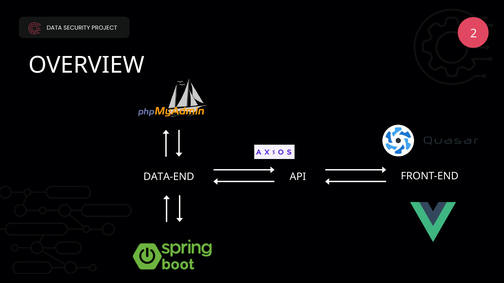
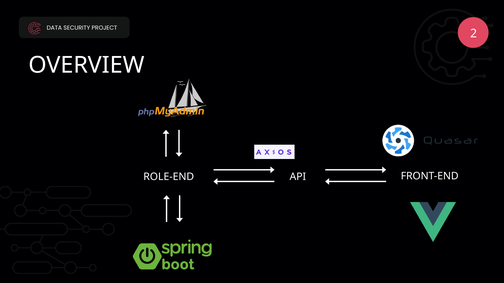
DATA-END: DATA-END -> ROLE-END (169, 177)
